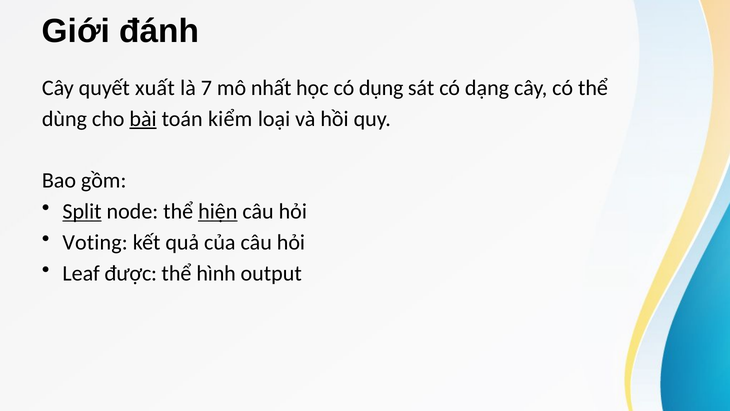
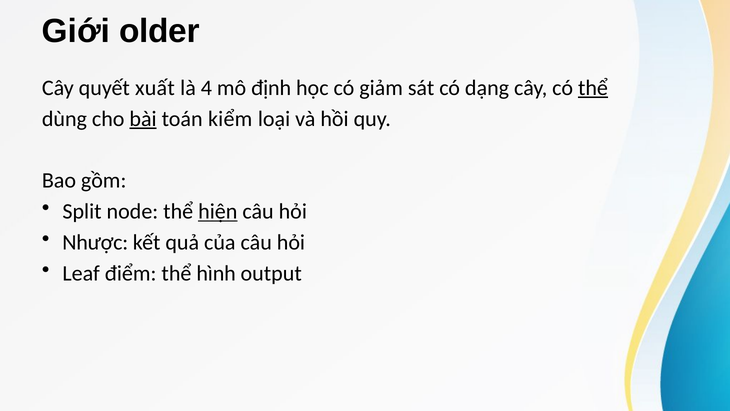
đánh: đánh -> older (160, 31)
7: 7 -> 4 (206, 88)
nhất: nhất -> định (271, 88)
dụng: dụng -> giảm (381, 88)
thể underline: none -> present (593, 88)
Split underline: present -> none (82, 211)
Voting: Voting -> Nhược (95, 242)
được: được -> điểm (131, 273)
